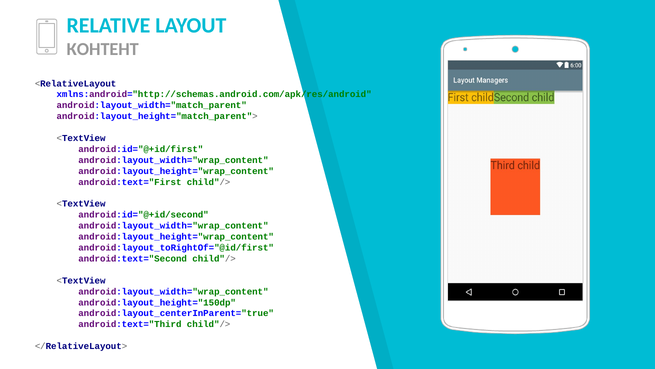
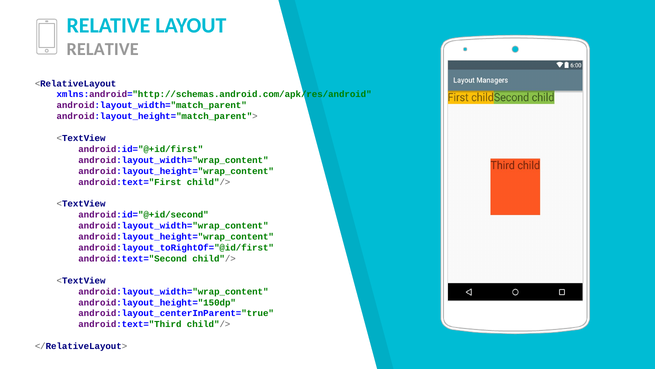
КОНТЕНТ: КОНТЕНТ -> RELATIVE (103, 49)
